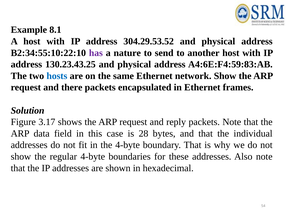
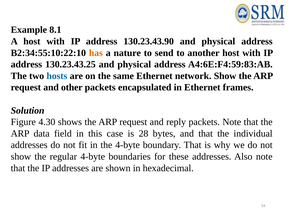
304.29.53.52: 304.29.53.52 -> 130.23.43.90 (149, 41)
has colour: purple -> orange (96, 53)
there: there -> other (72, 87)
3.17: 3.17 -> 4.30 (47, 122)
